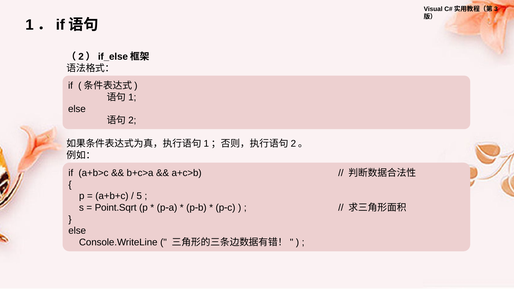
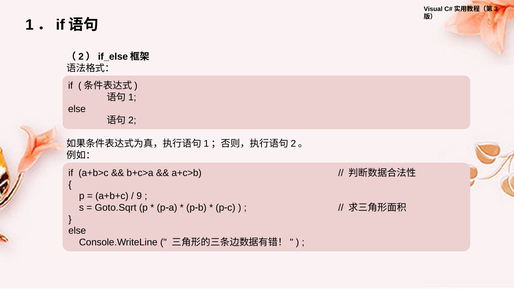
5: 5 -> 9 (139, 196)
Point.Sqrt: Point.Sqrt -> Goto.Sqrt (116, 208)
